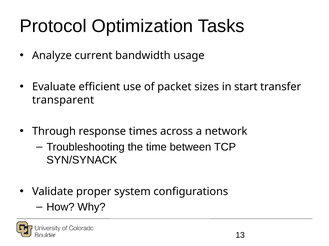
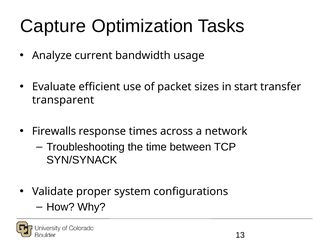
Protocol: Protocol -> Capture (53, 26)
Through: Through -> Firewalls (54, 132)
